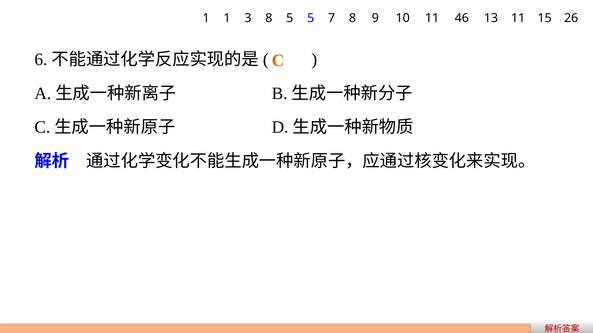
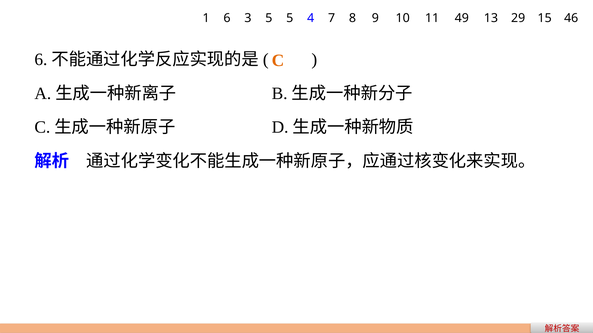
1 1: 1 -> 6 (227, 18)
3 8: 8 -> 5 (269, 18)
5 5: 5 -> 4 (311, 18)
46: 46 -> 49 (462, 18)
13 11: 11 -> 29 (518, 18)
26: 26 -> 46 (571, 18)
